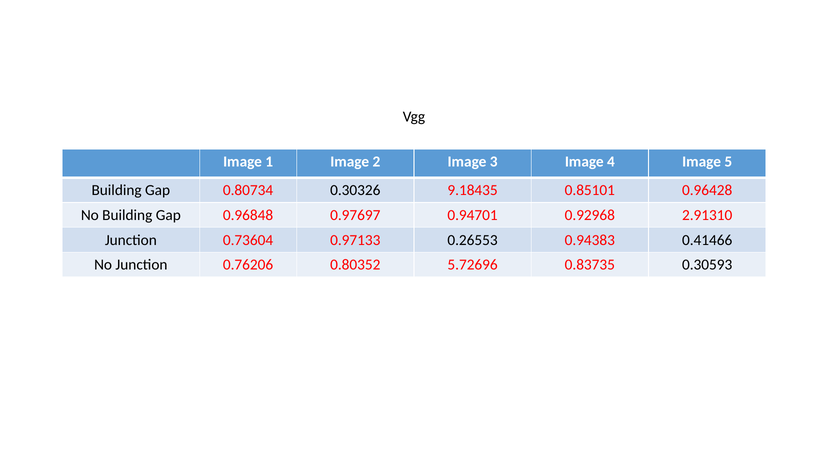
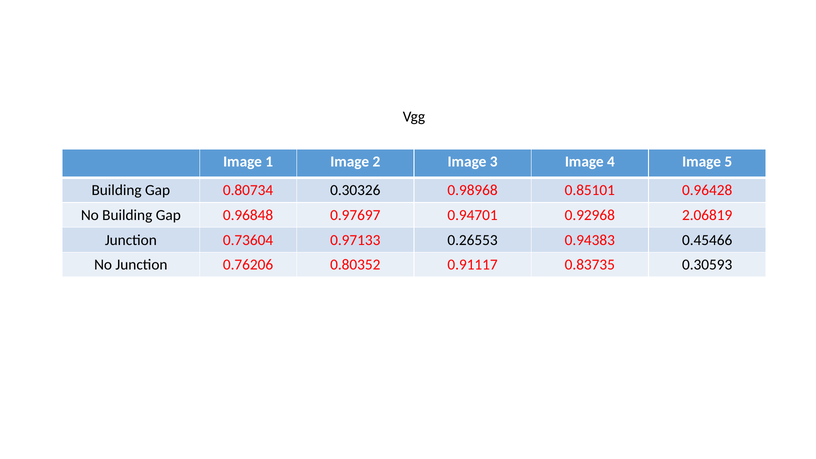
9.18435: 9.18435 -> 0.98968 (473, 190)
2.91310: 2.91310 -> 2.06819 (707, 215)
0.41466: 0.41466 -> 0.45466 (707, 240)
5.72696: 5.72696 -> 0.91117 (473, 265)
